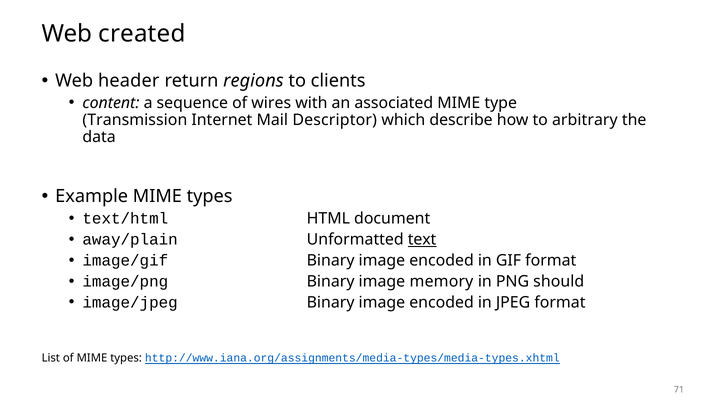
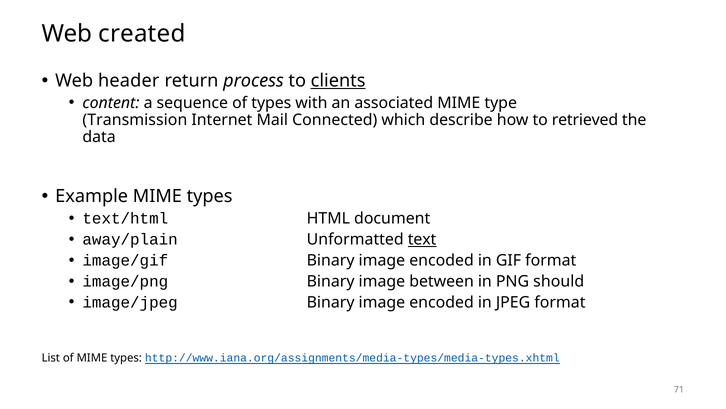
regions: regions -> process (254, 80)
clients underline: none -> present (338, 80)
of wires: wires -> types (271, 103)
Descriptor: Descriptor -> Connected (335, 120)
arbitrary: arbitrary -> retrieved (585, 120)
memory: memory -> between (442, 281)
